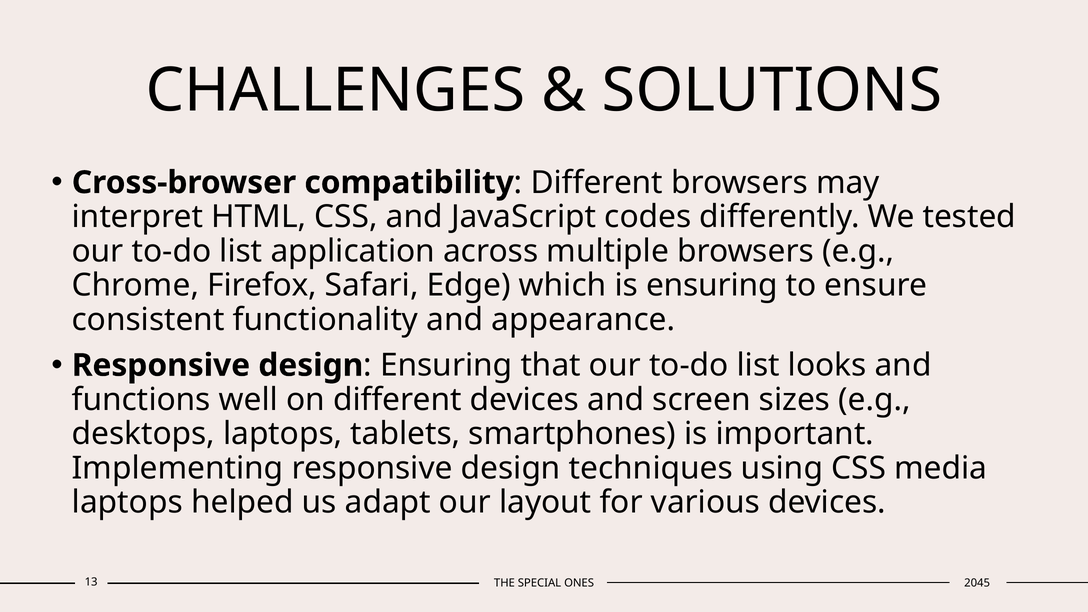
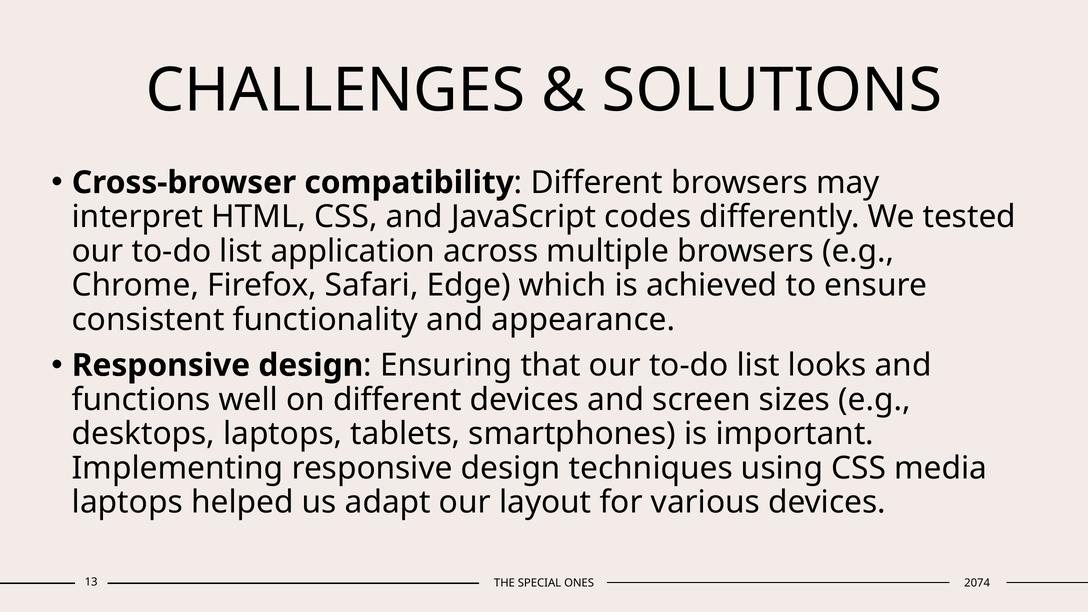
is ensuring: ensuring -> achieved (712, 285)
2045: 2045 -> 2074 (977, 583)
